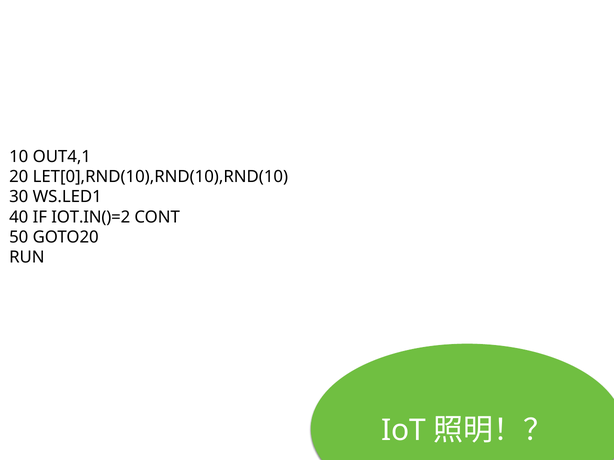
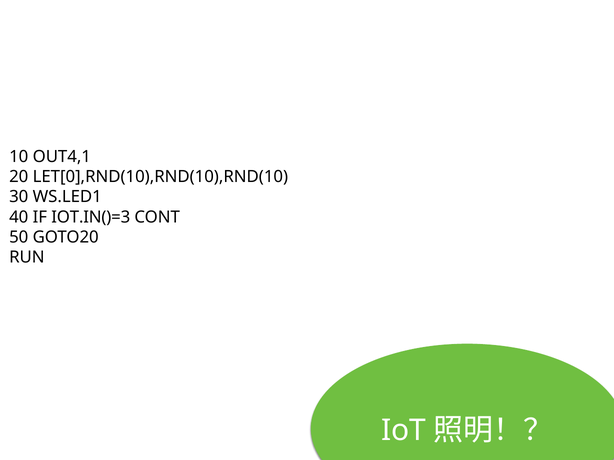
IOT.IN()=2: IOT.IN()=2 -> IOT.IN()=3 (91, 217)
